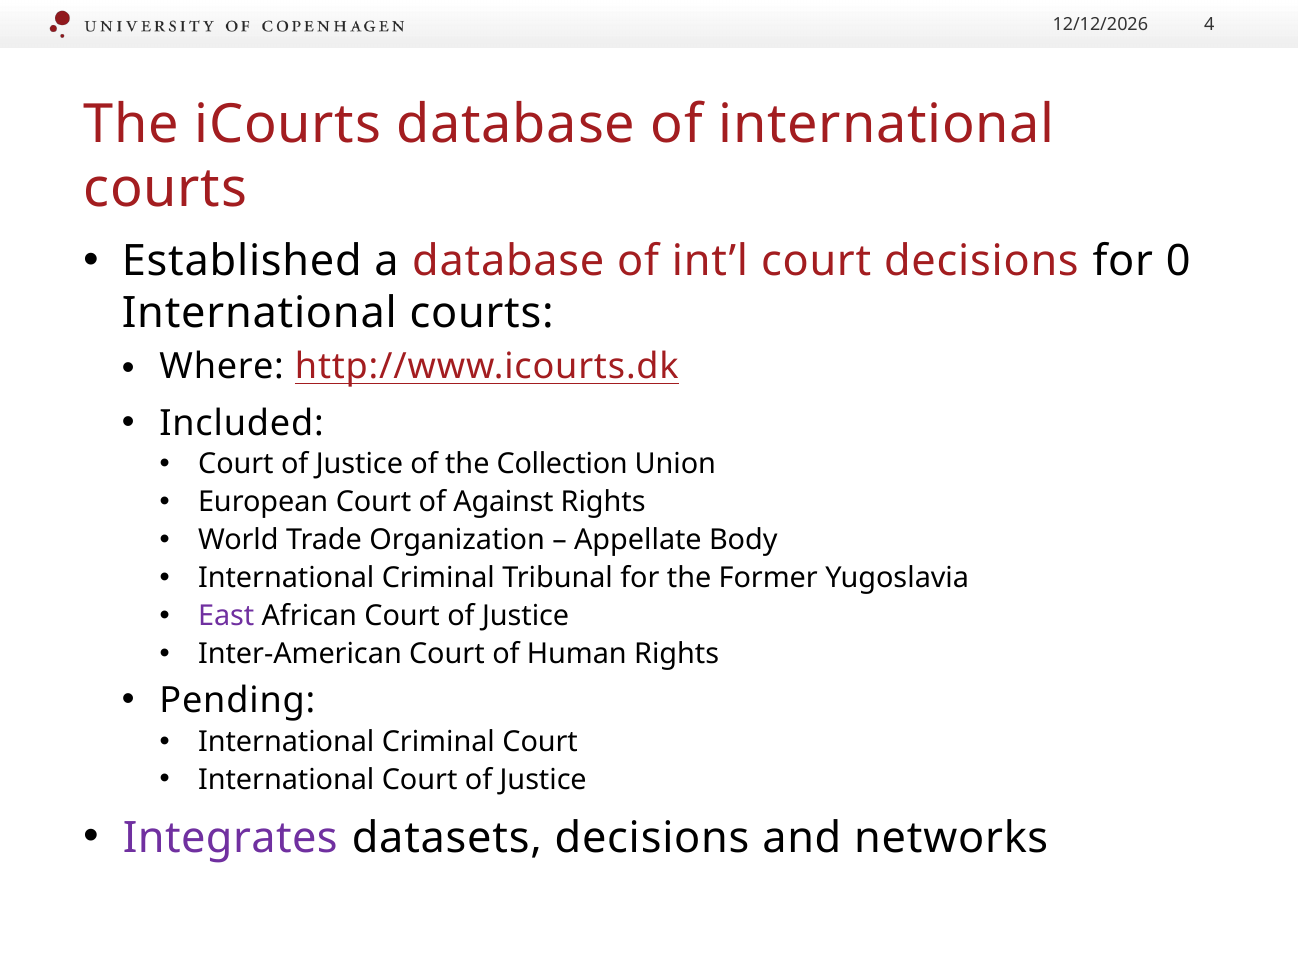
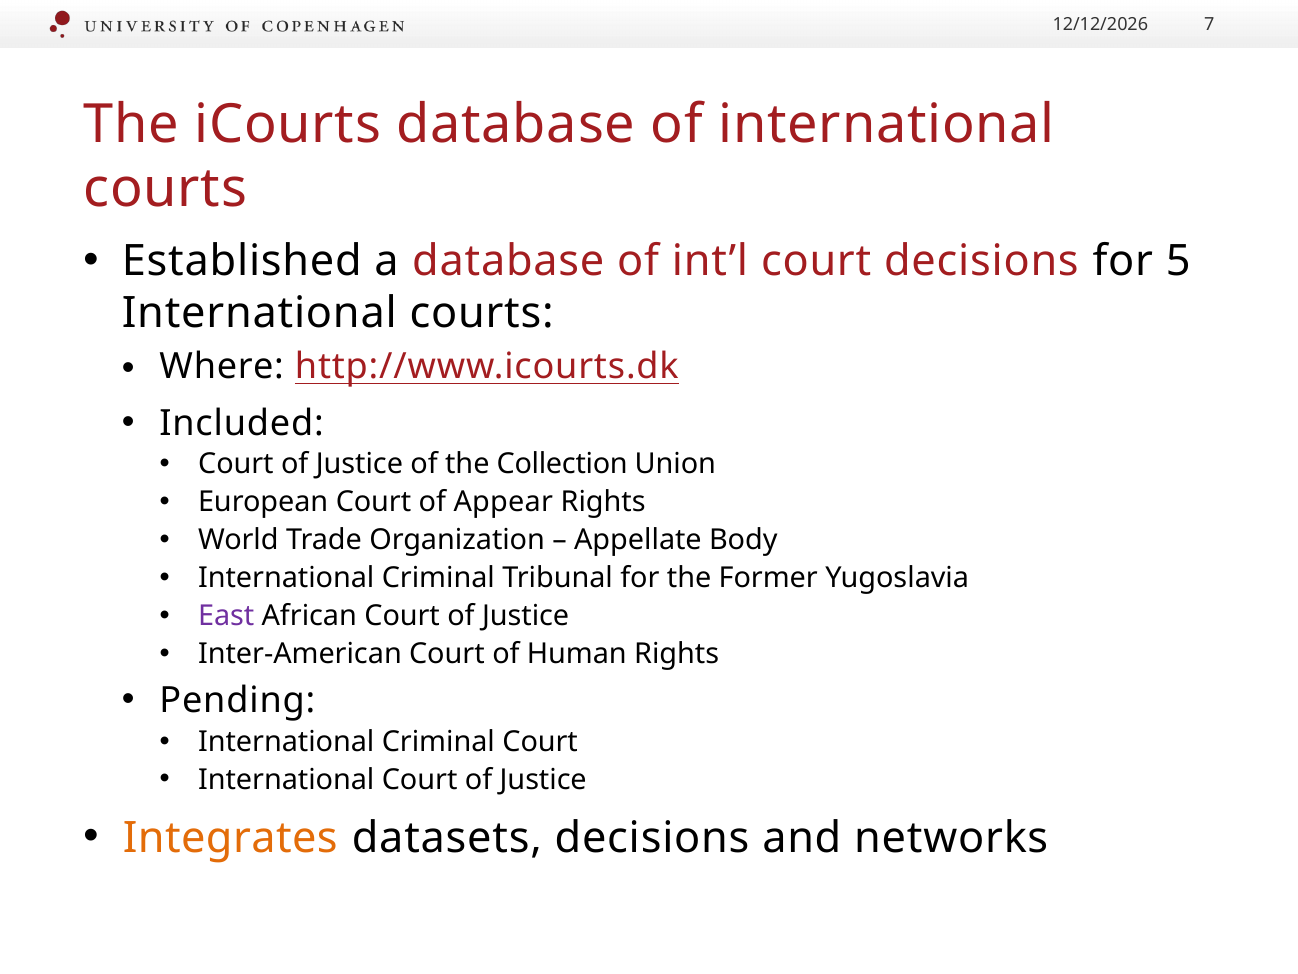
4: 4 -> 7 (1209, 25)
0: 0 -> 5 (1178, 261)
Against: Against -> Appear (503, 502)
Integrates colour: purple -> orange (230, 838)
